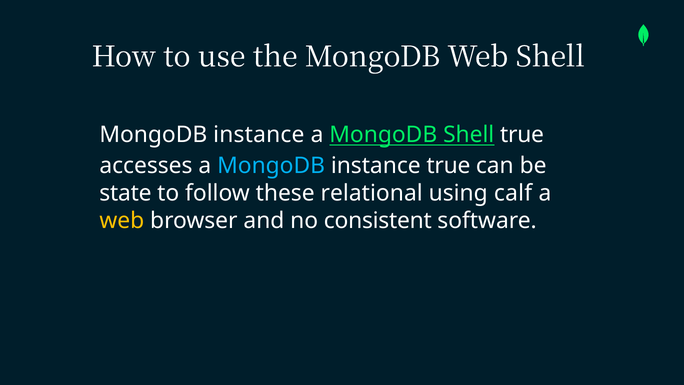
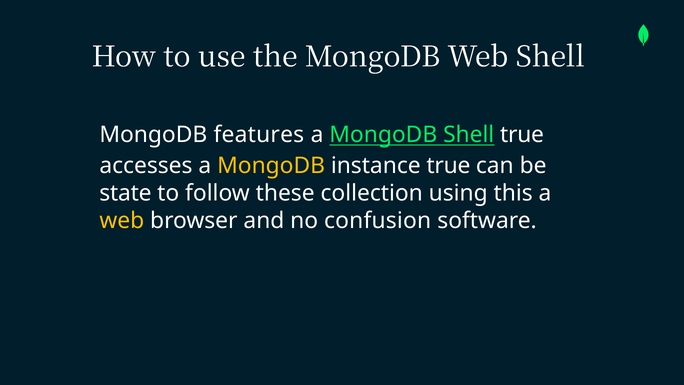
instance: instance -> features (259, 134)
MongoDB colour: light blue -> yellow (271, 166)
relational: relational -> collection (372, 193)
calf: calf -> this (513, 193)
consistent: consistent -> confusion (378, 220)
